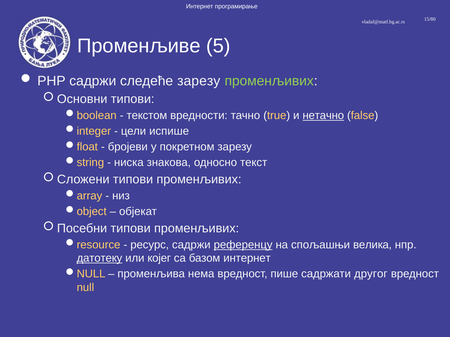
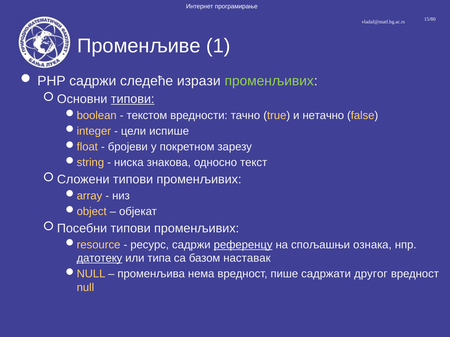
5: 5 -> 1 (218, 46)
следеће зарезу: зарезу -> изрази (199, 81)
типови underline: none -> present (133, 99)
нетачно underline: present -> none (323, 116)
велика: велика -> ознака (372, 245)
којег: којег -> типа (159, 259)
базом интернет: интернет -> наставак (247, 259)
